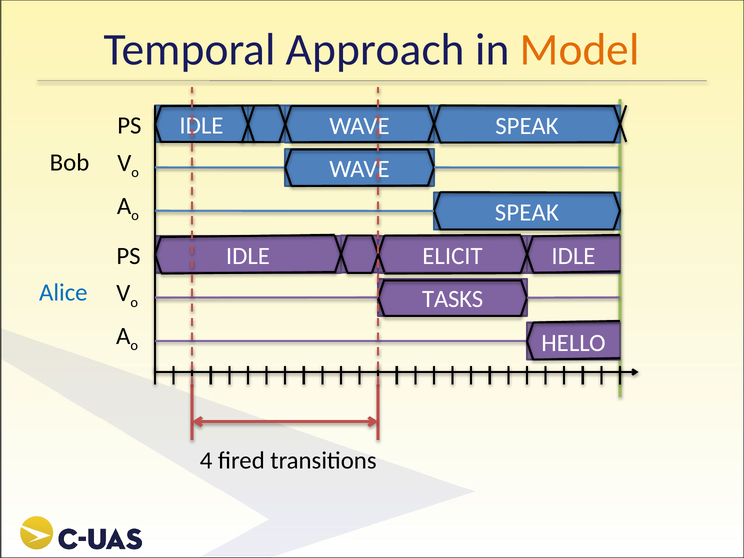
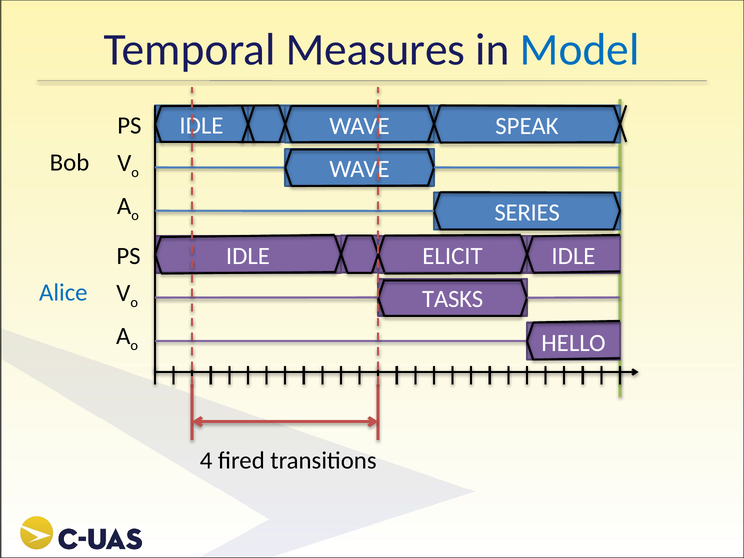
Approach: Approach -> Measures (376, 50)
Model colour: orange -> blue (580, 50)
SPEAK: SPEAK -> SERIES (527, 213)
